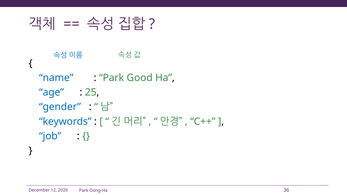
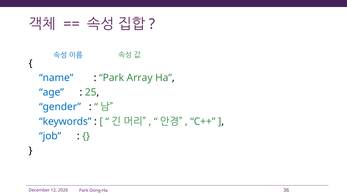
Good: Good -> Array (140, 78)
